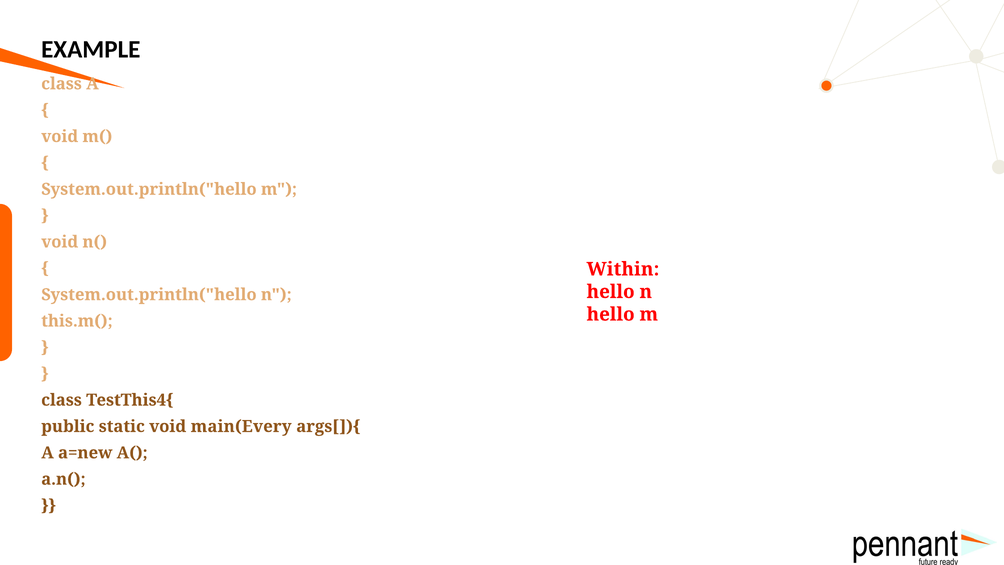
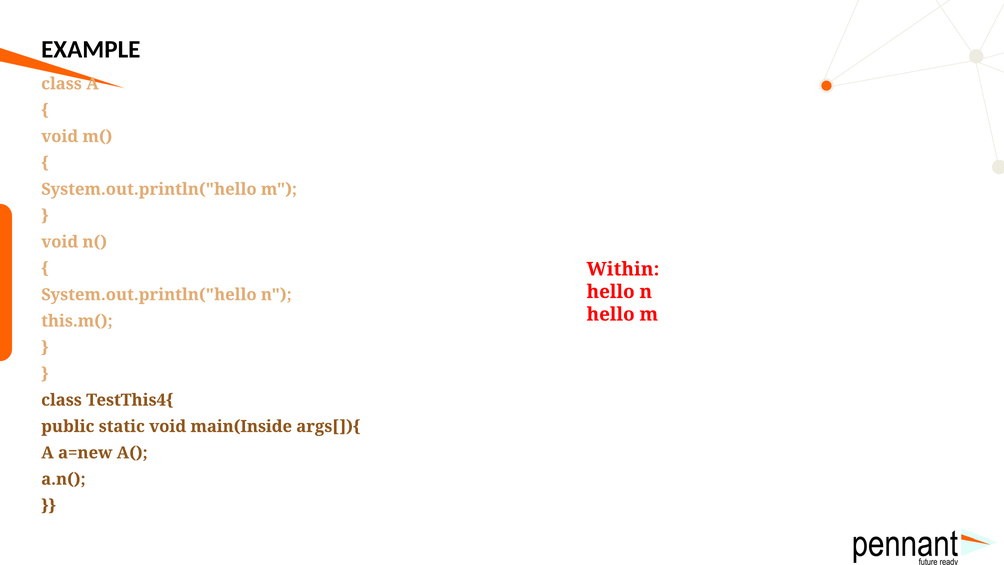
main(Every: main(Every -> main(Inside (241, 426)
